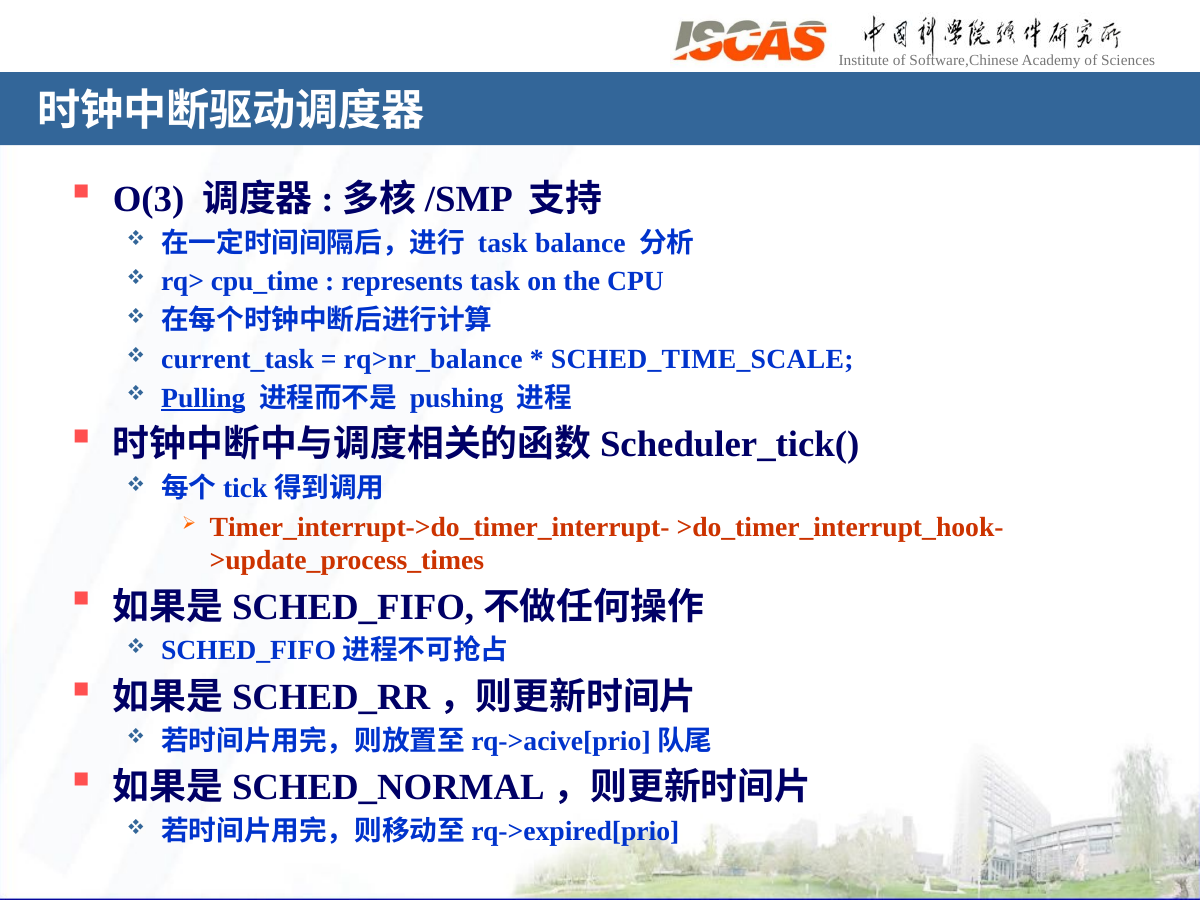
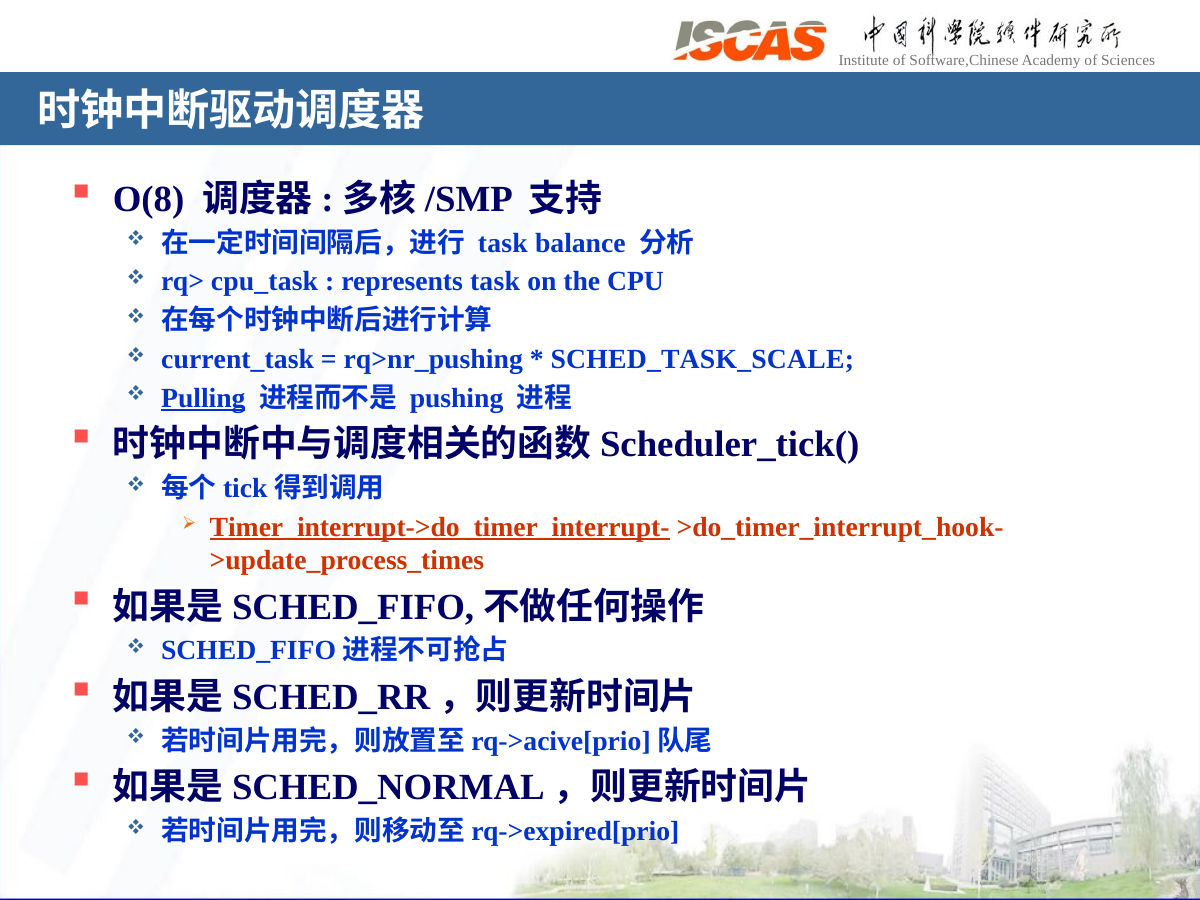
O(3: O(3 -> O(8 (149, 199)
cpu_time: cpu_time -> cpu_task (264, 282)
rq>nr_balance: rq>nr_balance -> rq>nr_pushing (433, 359)
SCHED_TIME_SCALE: SCHED_TIME_SCALE -> SCHED_TASK_SCALE (702, 359)
Timer_interrupt->do_timer_interrupt- underline: none -> present (440, 527)
